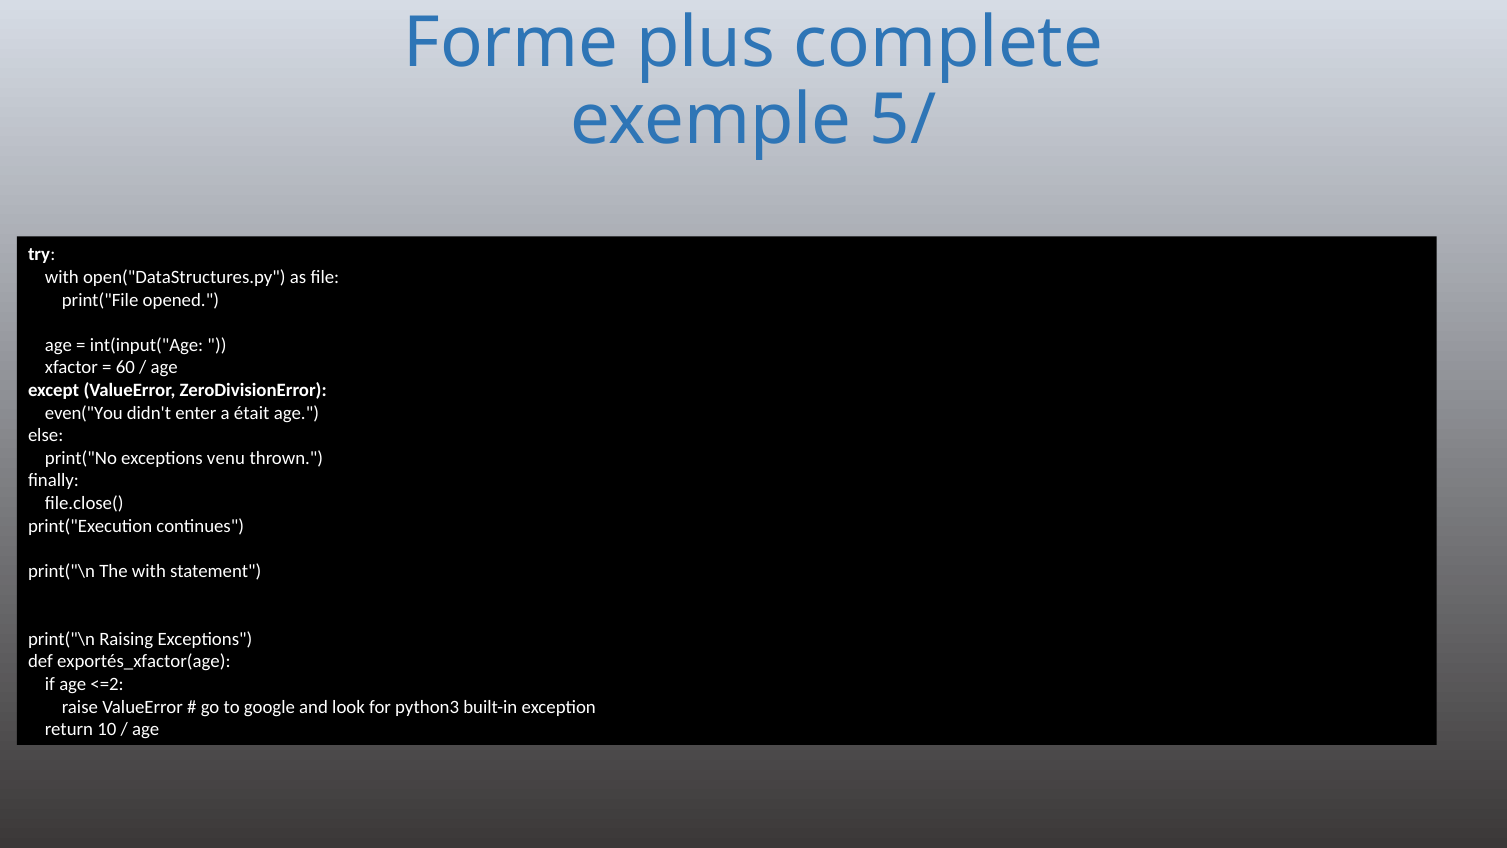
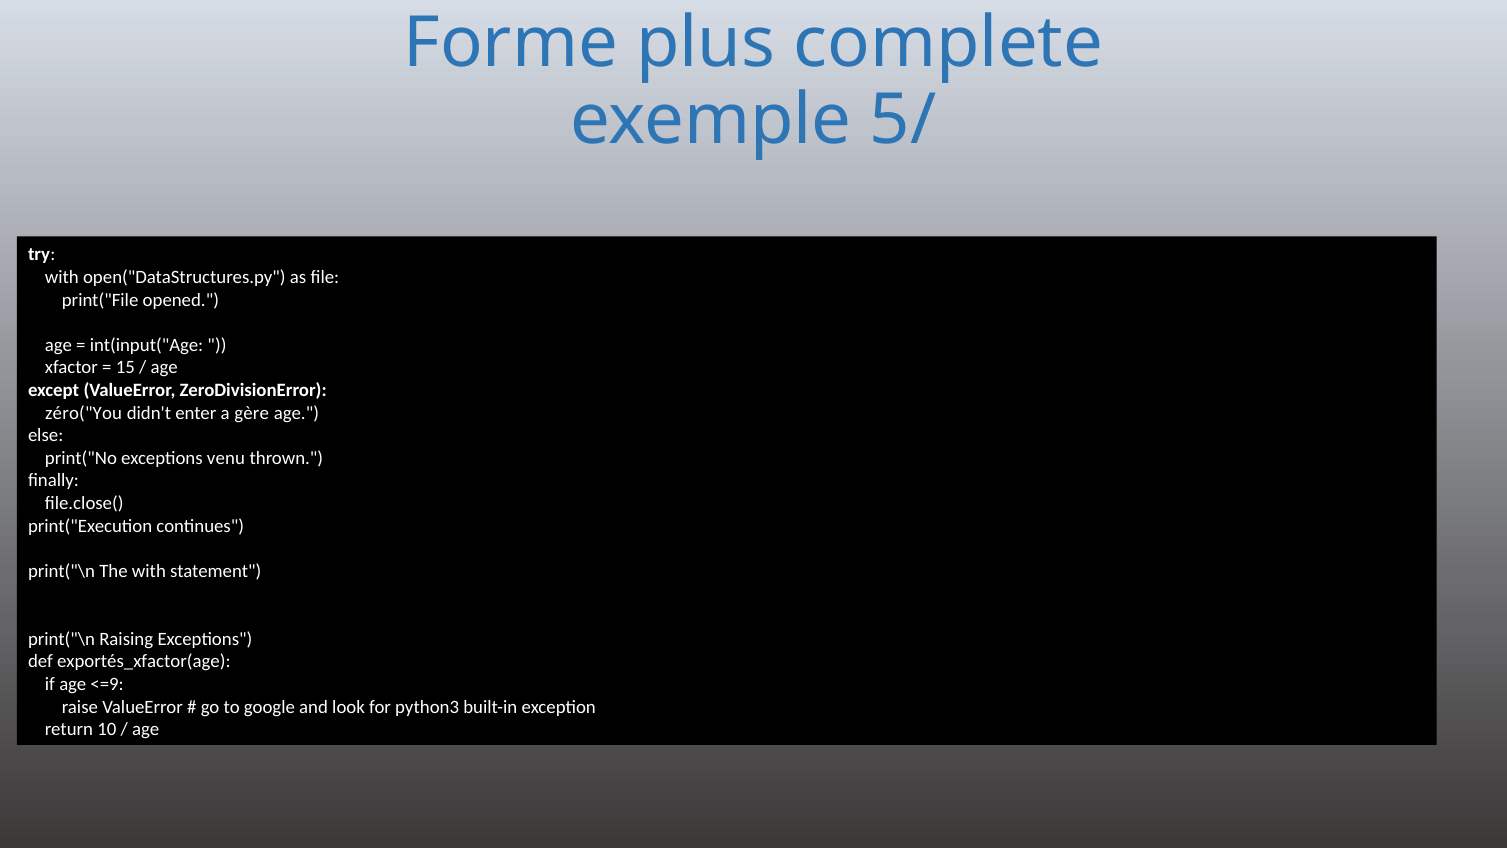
60: 60 -> 15 (125, 368)
even("You: even("You -> zéro("You (84, 413)
était: était -> gère (252, 413)
<=2: <=2 -> <=9 (107, 684)
